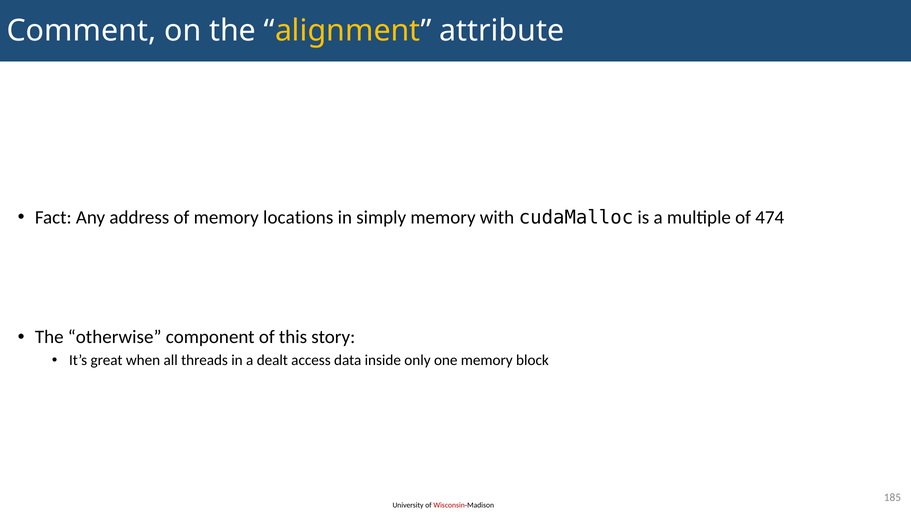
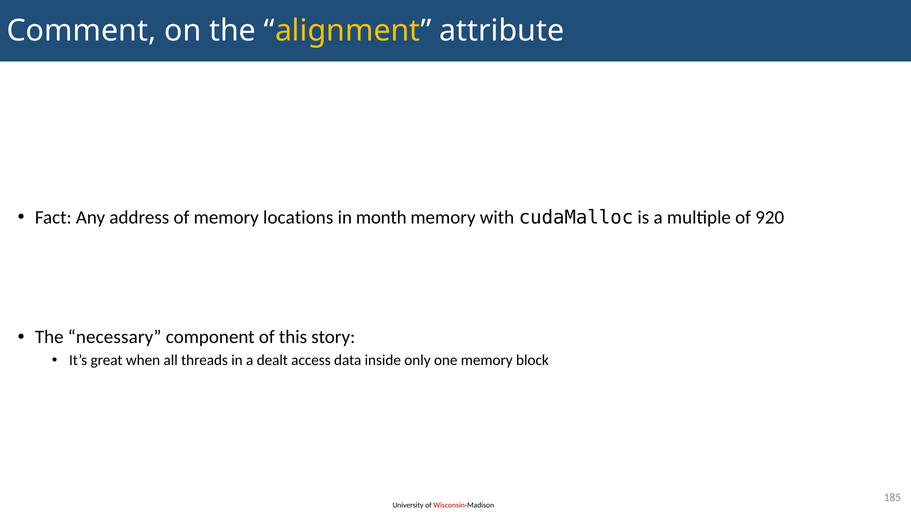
simply: simply -> month (381, 218)
474: 474 -> 920 (770, 218)
otherwise: otherwise -> necessary (115, 338)
